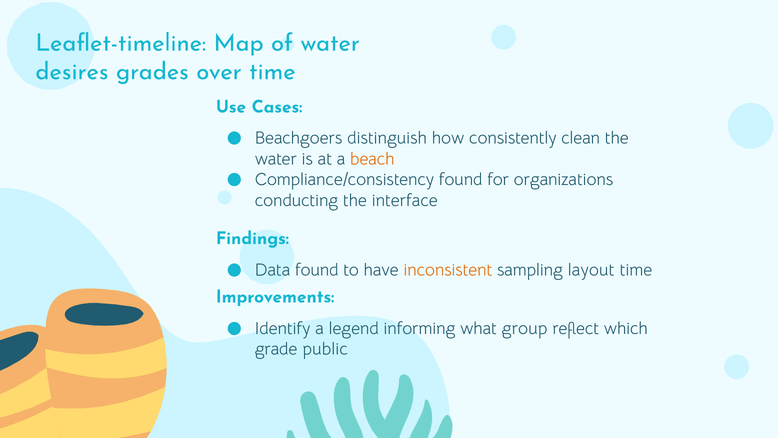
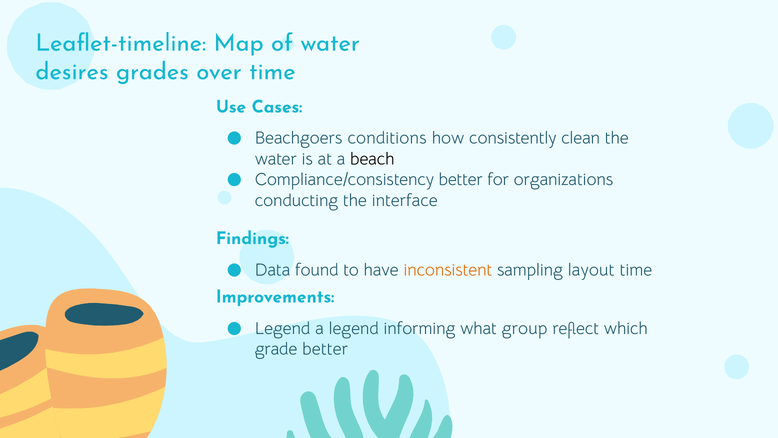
distinguish: distinguish -> conditions (387, 138)
beach colour: orange -> black (372, 159)
Compliance/consistency found: found -> better (461, 180)
Identify: Identify -> Legend (283, 328)
grade public: public -> better (325, 349)
